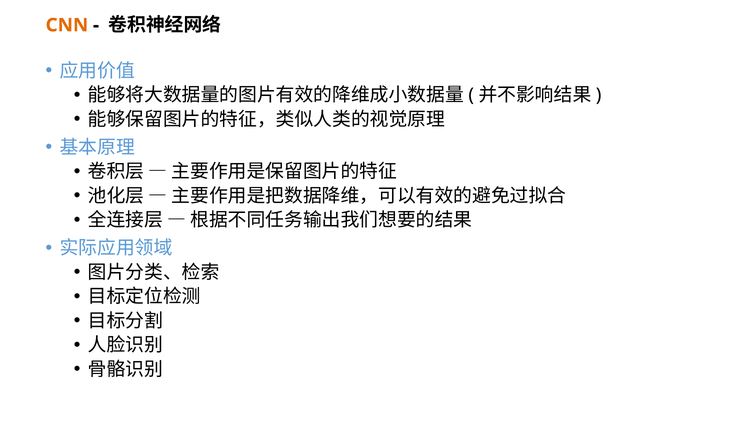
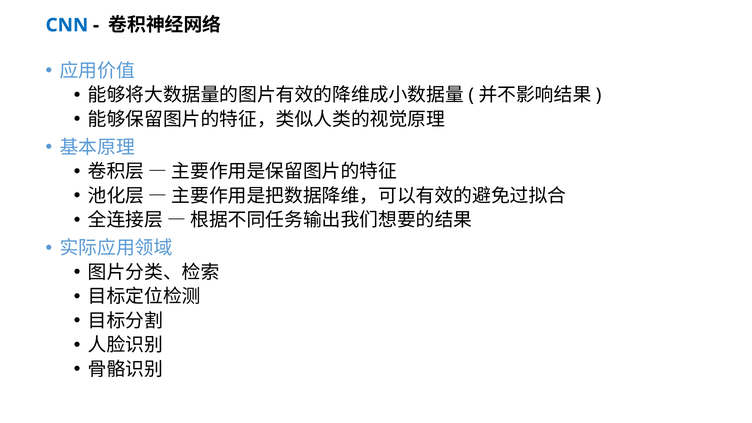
CNN colour: orange -> blue (67, 25)
